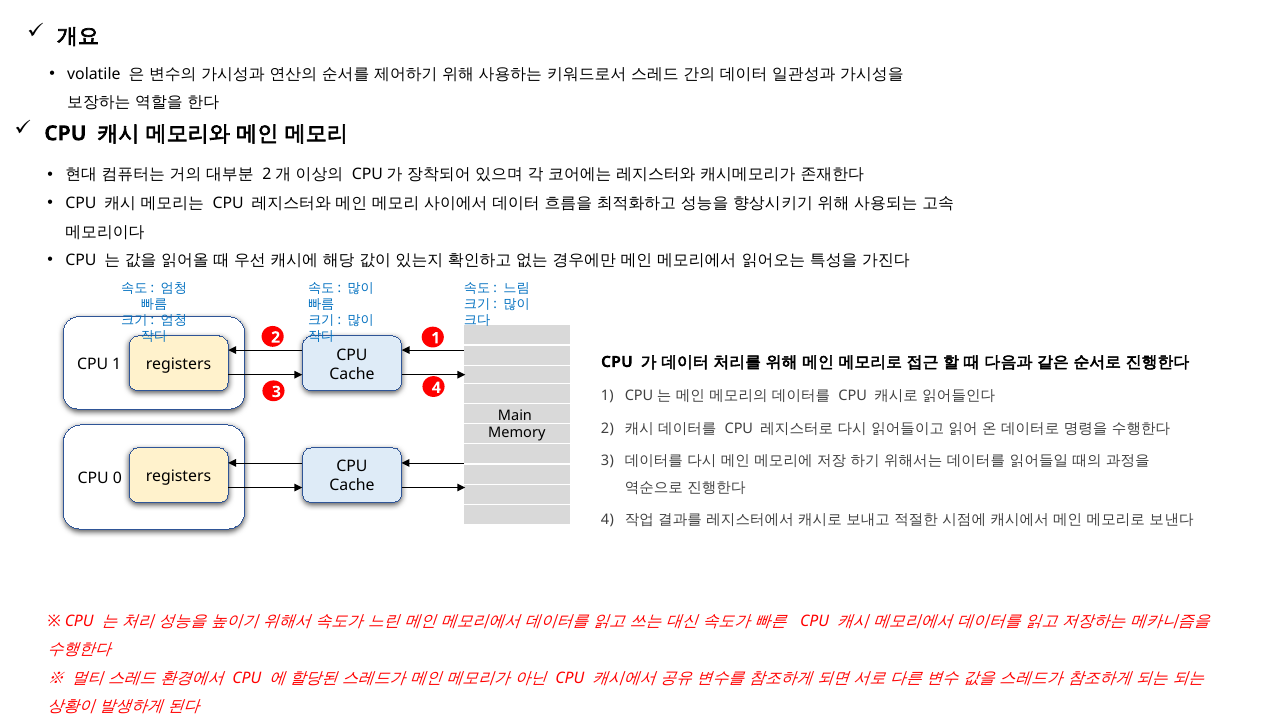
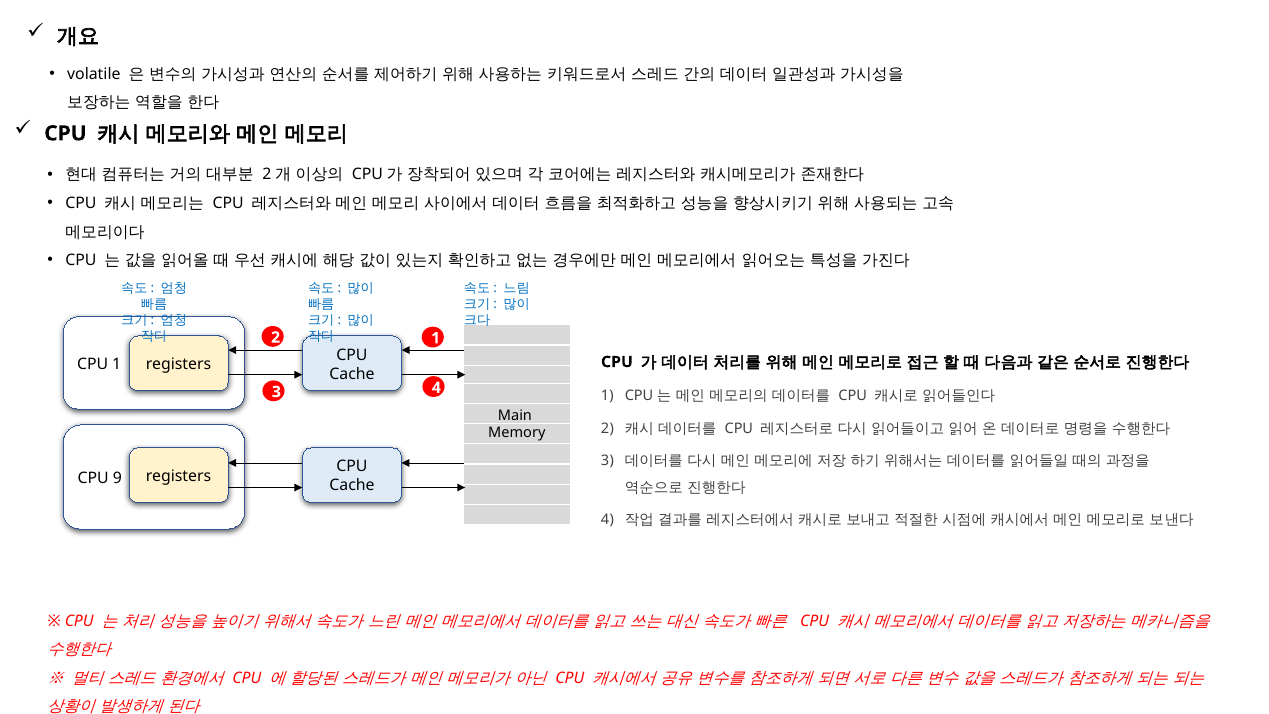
0: 0 -> 9 (117, 478)
